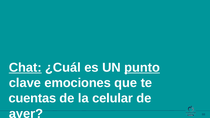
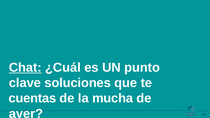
punto underline: present -> none (142, 68)
emociones: emociones -> soluciones (78, 83)
celular: celular -> mucha (113, 98)
